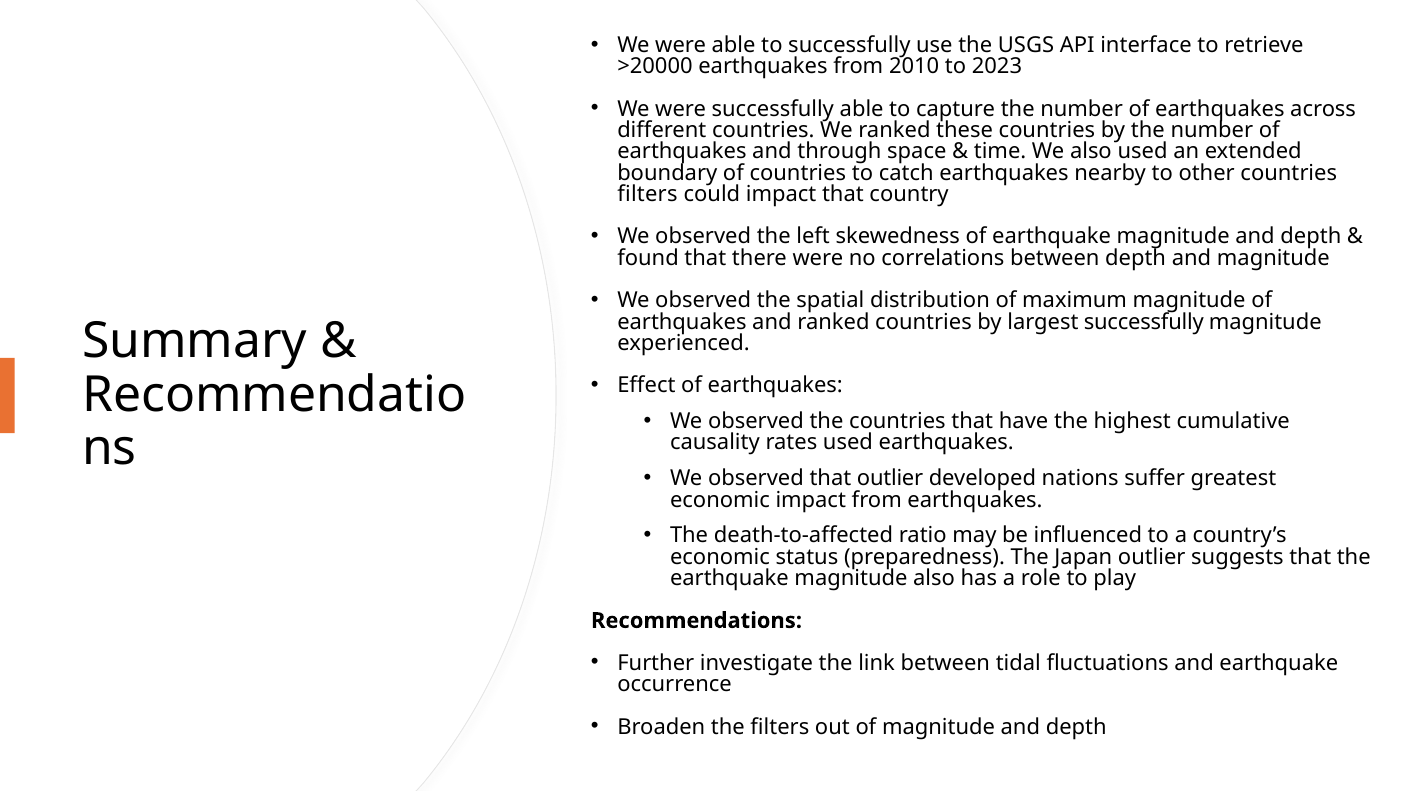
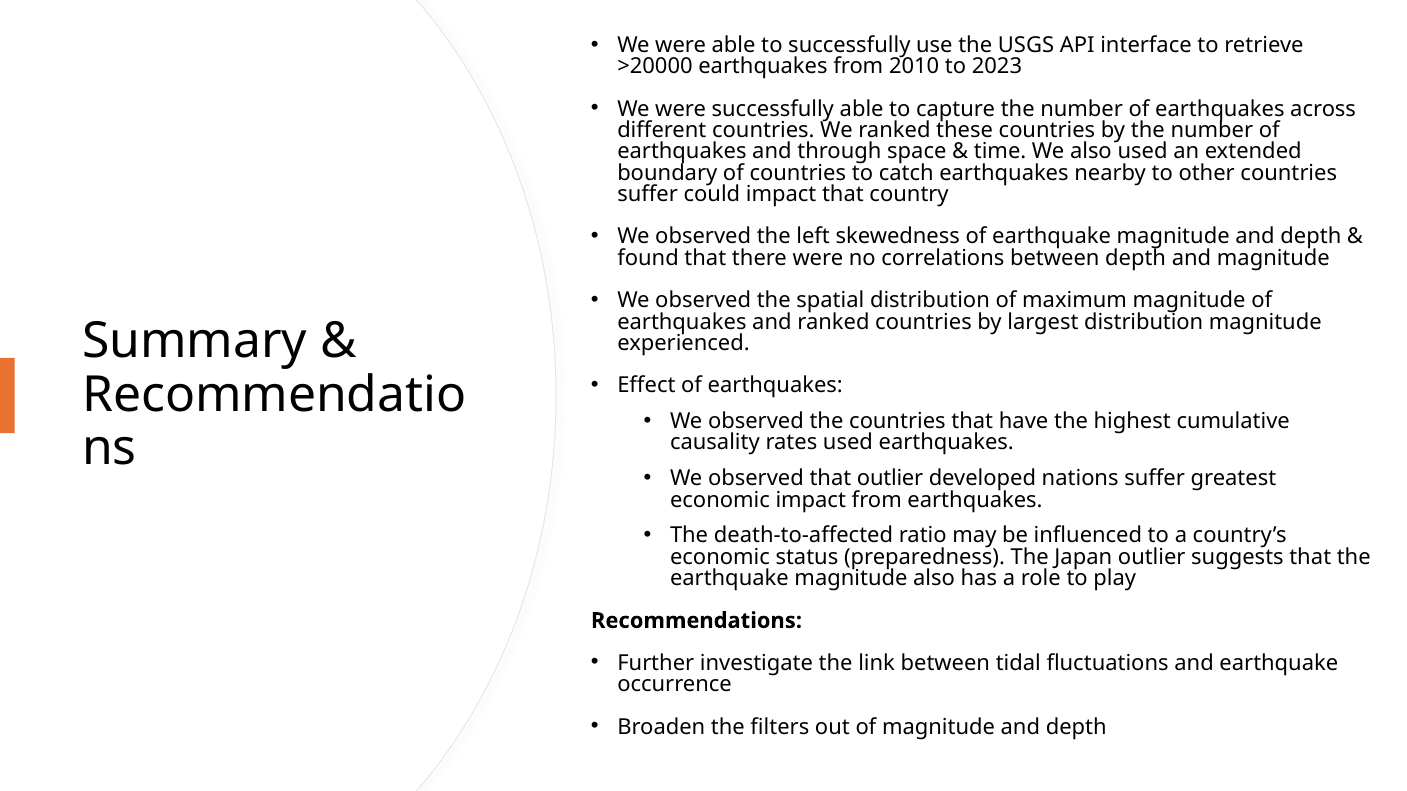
filters: filters -> suffer (648, 194)
largest successfully: successfully -> distribution (1144, 322)
